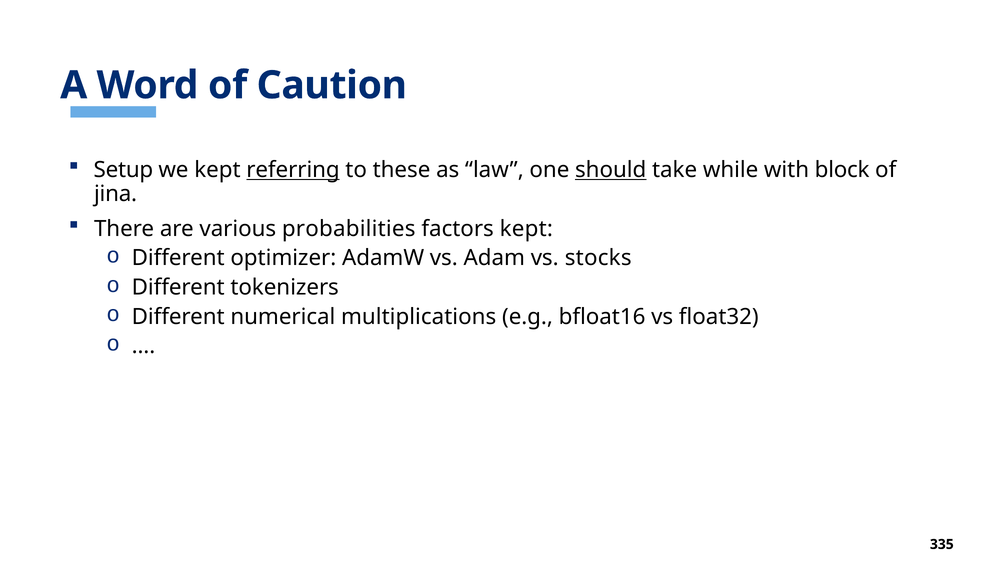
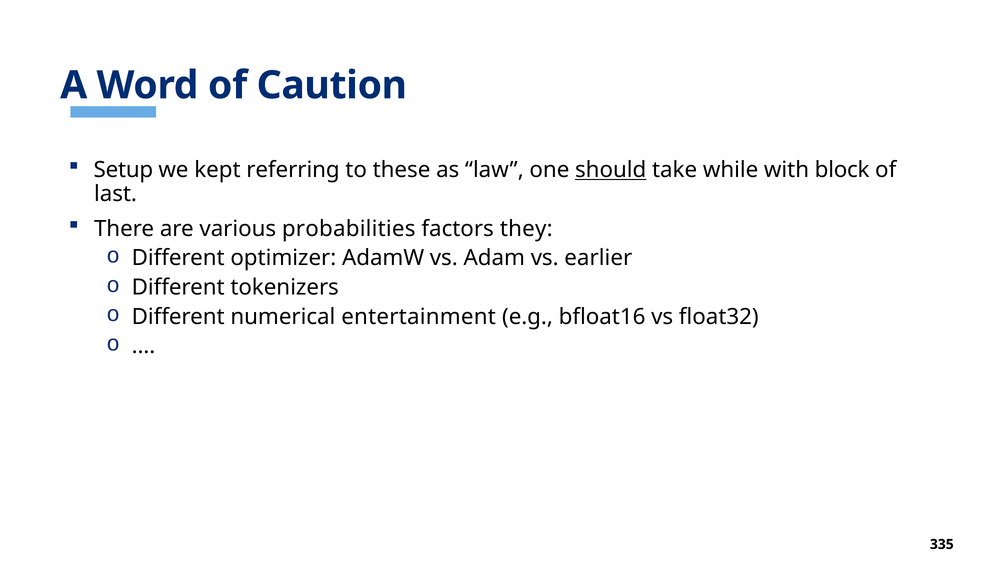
referring underline: present -> none (293, 170)
jina: jina -> last (115, 194)
factors kept: kept -> they (526, 229)
stocks: stocks -> earlier (598, 258)
multiplications: multiplications -> entertainment (419, 317)
